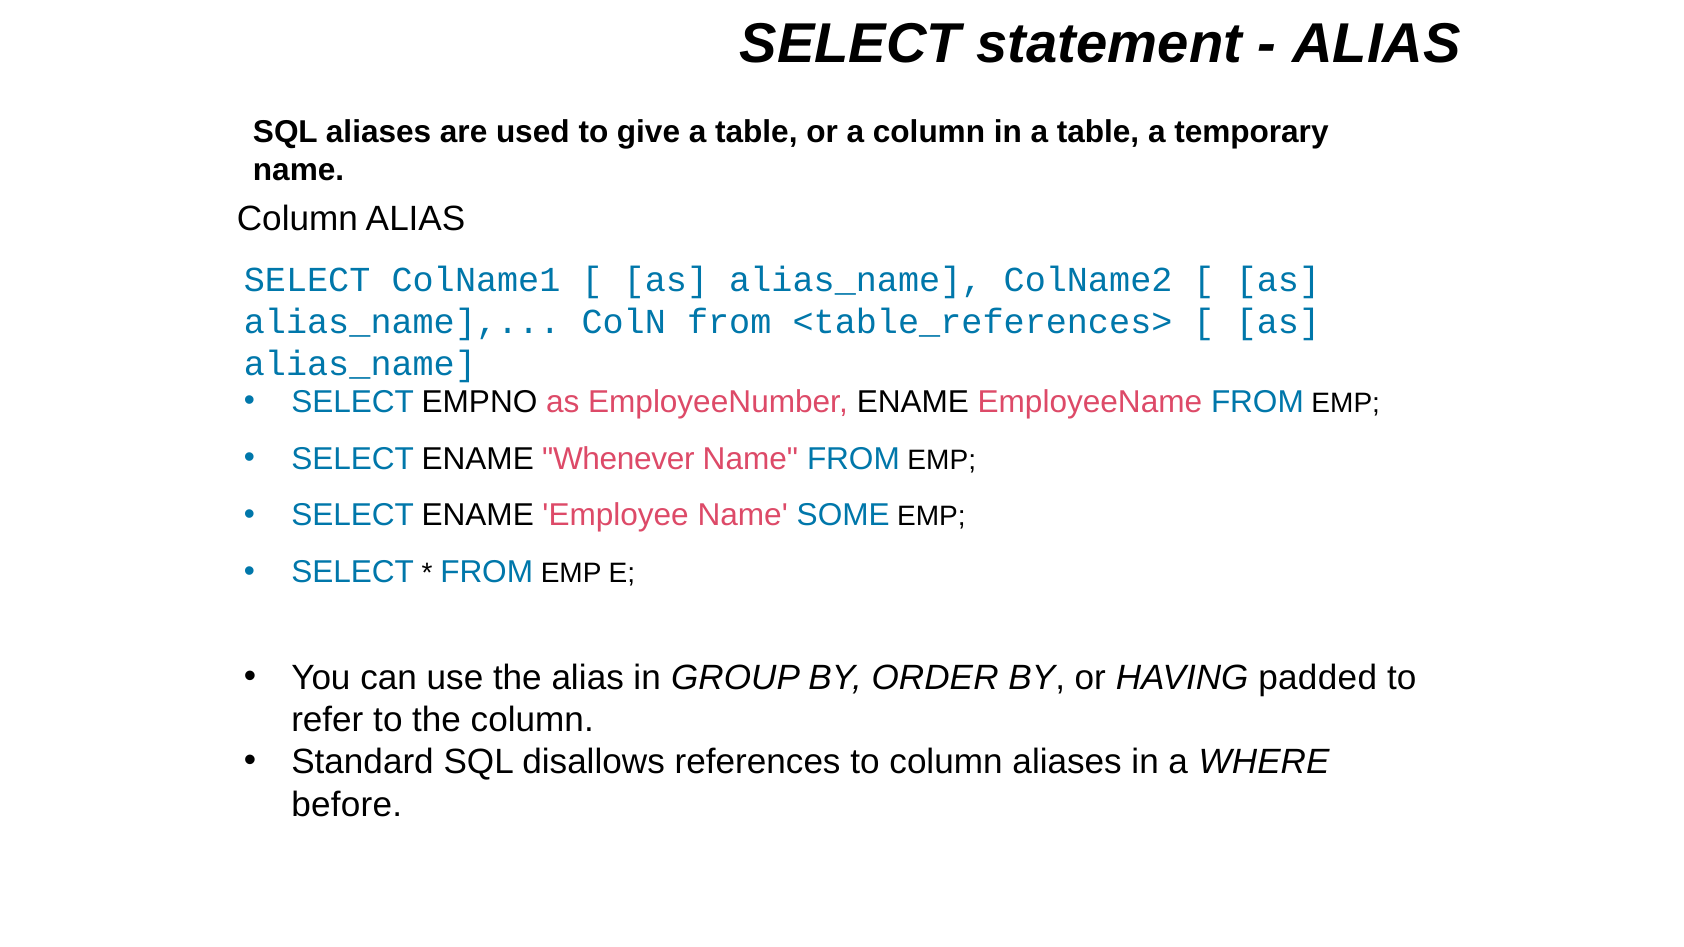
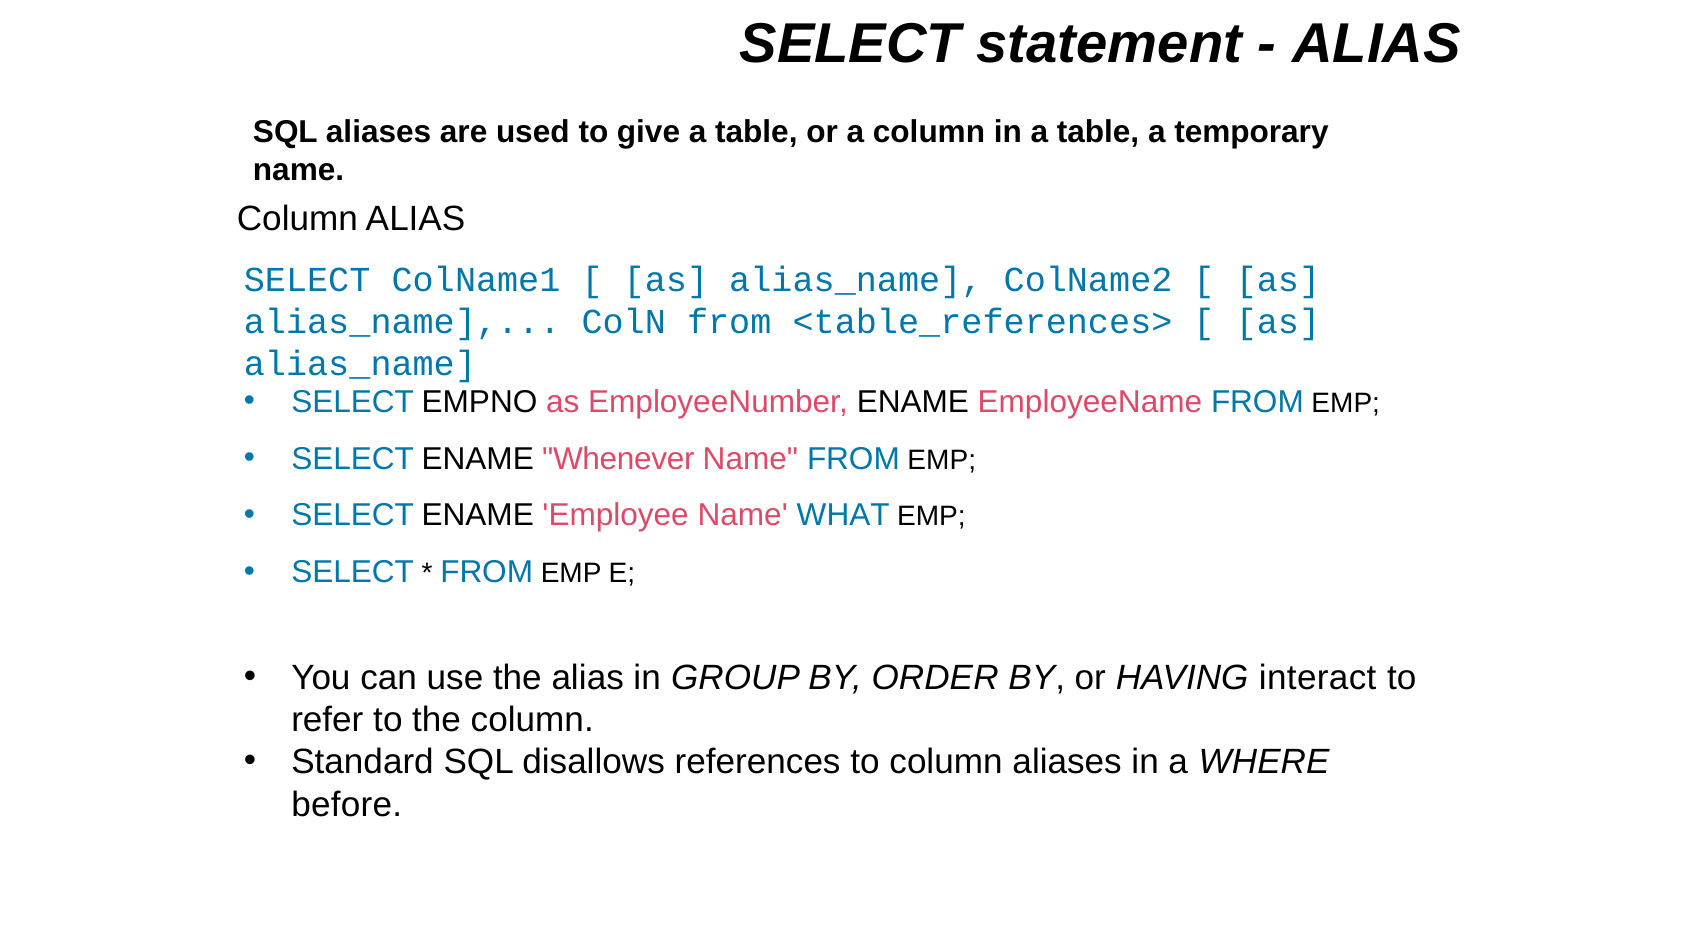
SOME: SOME -> WHAT (843, 516)
padded: padded -> interact (1318, 678)
